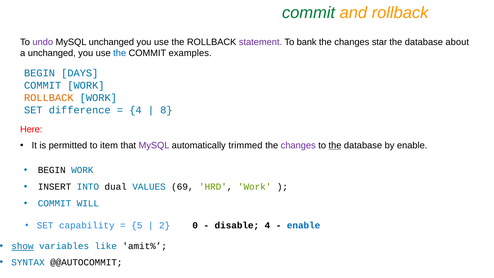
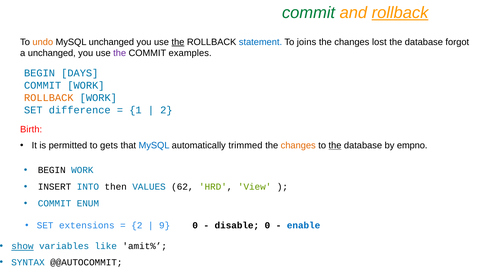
rollback underline: none -> present (400, 13)
undo colour: purple -> orange (43, 42)
the underline: none -> present (178, 42)
statement colour: purple -> blue (260, 42)
bank: bank -> joins (307, 42)
star: star -> lost (379, 42)
about: about -> forgot (457, 42)
the colour: blue -> purple (120, 53)
4: 4 -> 1 (135, 110)
8: 8 -> 2 (166, 110)
Here: Here -> Birth (31, 129)
item: item -> gets (109, 145)
MySQL colour: purple -> blue (154, 145)
changes colour: purple -> orange (298, 145)
by enable: enable -> empno (412, 145)
dual: dual -> then (116, 187)
69: 69 -> 62 (182, 187)
HRD Work: Work -> View (255, 187)
WILL: WILL -> ENUM (88, 203)
capability: capability -> extensions (87, 225)
5: 5 -> 2 (137, 225)
2: 2 -> 9 (165, 225)
disable 4: 4 -> 0 (267, 225)
